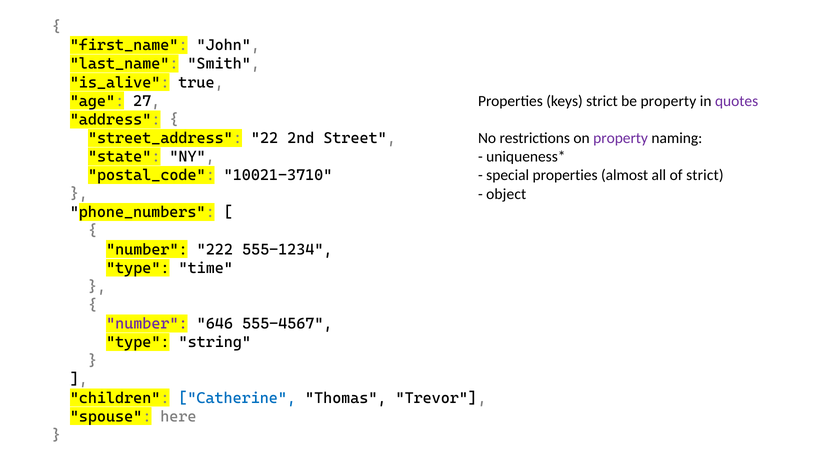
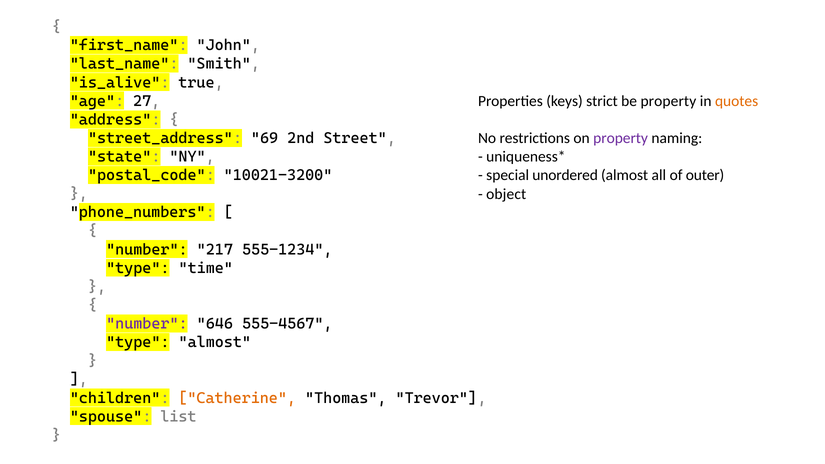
quotes colour: purple -> orange (737, 101)
22: 22 -> 69 (265, 138)
10021-3710: 10021-3710 -> 10021-3200 (278, 175)
special properties: properties -> unordered (565, 175)
of strict: strict -> outer (705, 175)
222: 222 -> 217 (215, 249)
type string: string -> almost (215, 342)
Catherine colour: blue -> orange (237, 398)
here: here -> list (178, 417)
